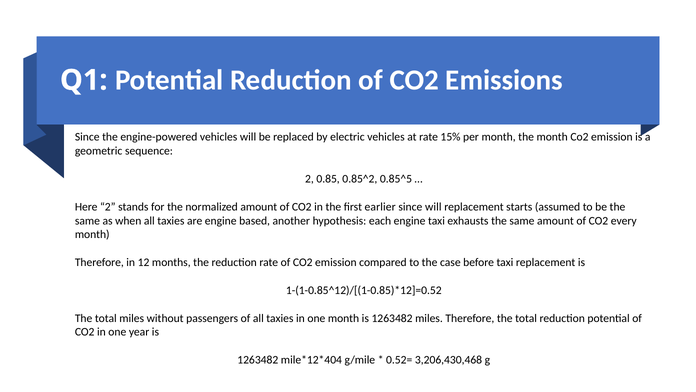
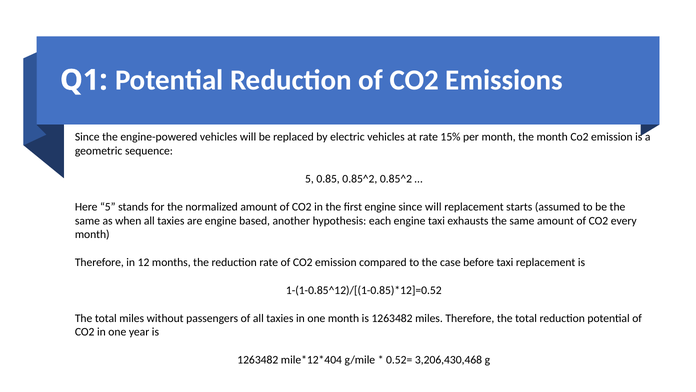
2: 2 -> 5 (309, 179)
0.85^2 0.85^5: 0.85^5 -> 0.85^2 (396, 179)
Here 2: 2 -> 5 (108, 206)
first earlier: earlier -> engine (380, 206)
